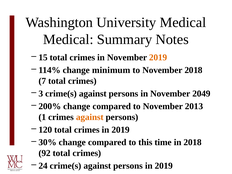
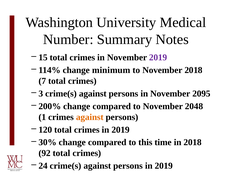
Medical: Medical -> Number (68, 39)
2019 colour: orange -> purple (158, 57)
2049: 2049 -> 2095 (201, 94)
2013: 2013 -> 2048 (194, 106)
